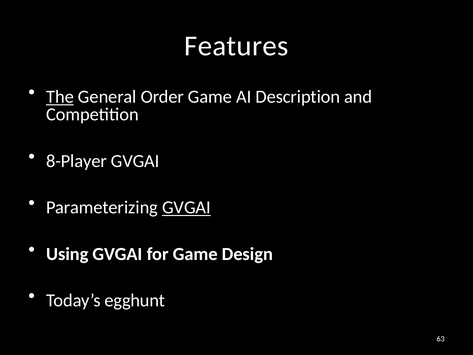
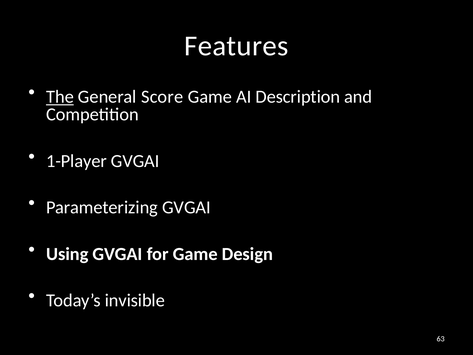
Order: Order -> Score (162, 97)
8-Player: 8-Player -> 1-Player (77, 161)
GVGAI underline: present -> none (186, 207)
egghunt: egghunt -> invisible (135, 300)
